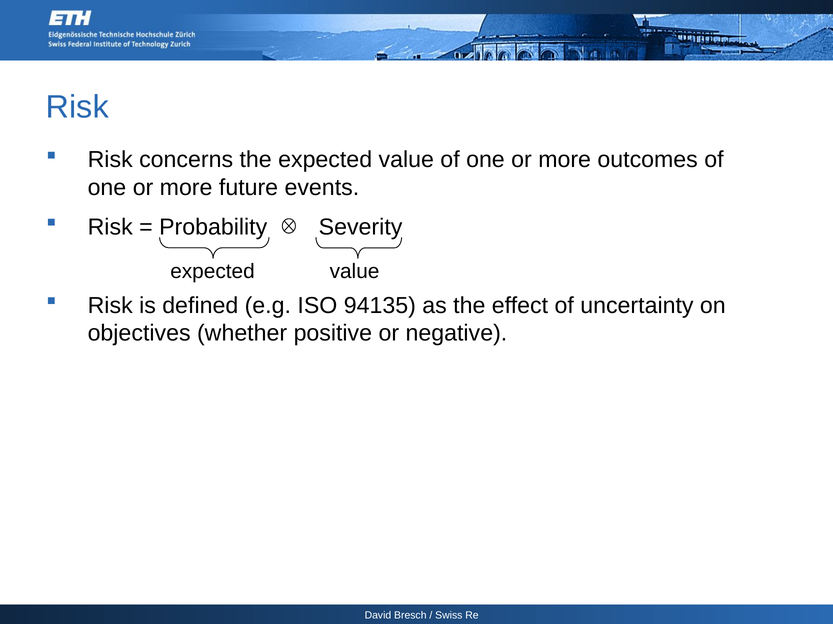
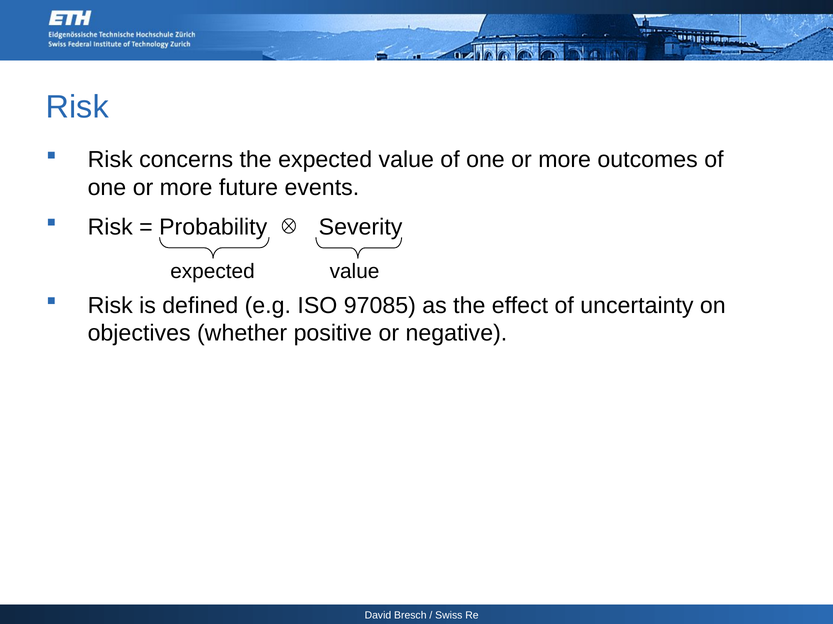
94135: 94135 -> 97085 (380, 306)
